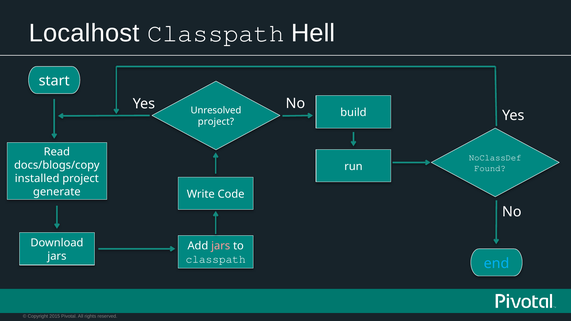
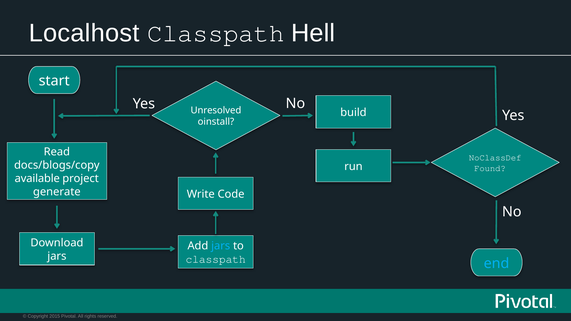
project: project -> oinstall (216, 122)
installed: installed -> available (37, 179)
jars colour: pink -> light blue (221, 246)
